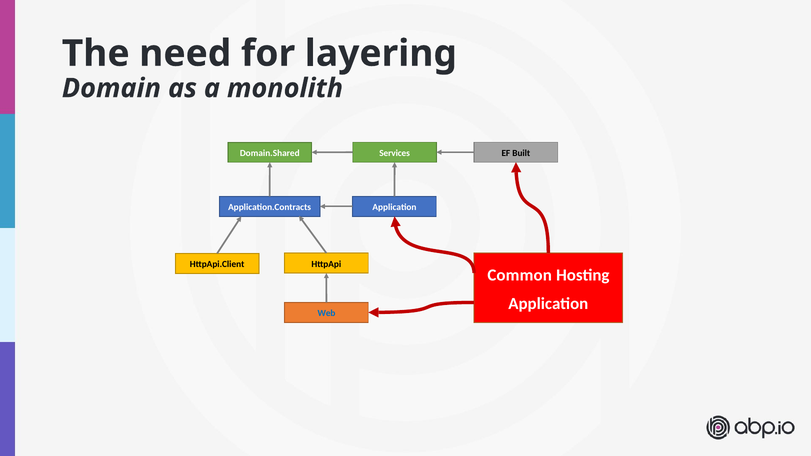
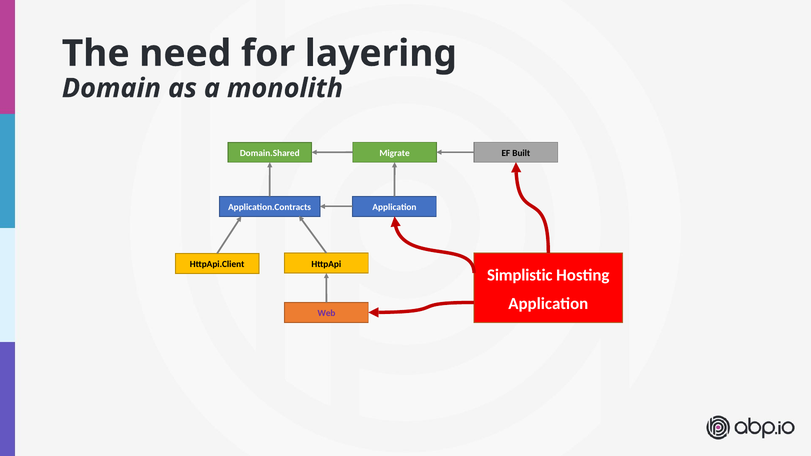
Services: Services -> Migrate (395, 153)
Common: Common -> Simplistic (520, 276)
Web colour: blue -> purple (326, 314)
